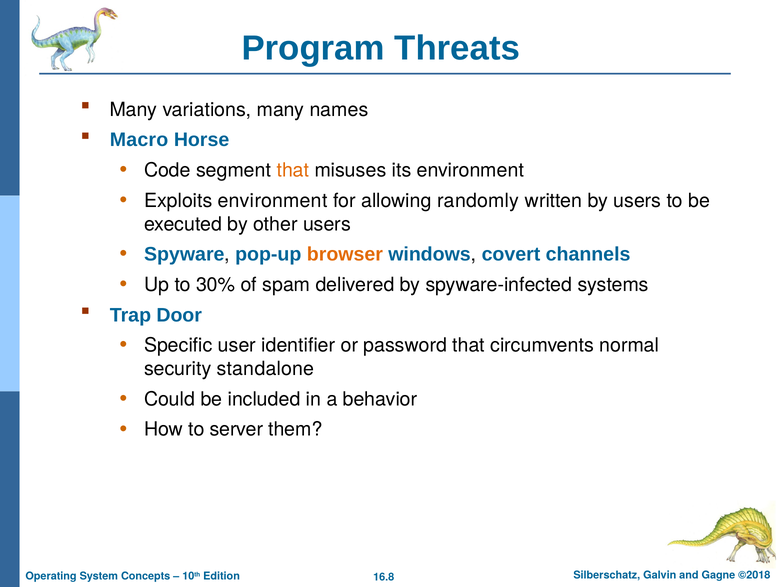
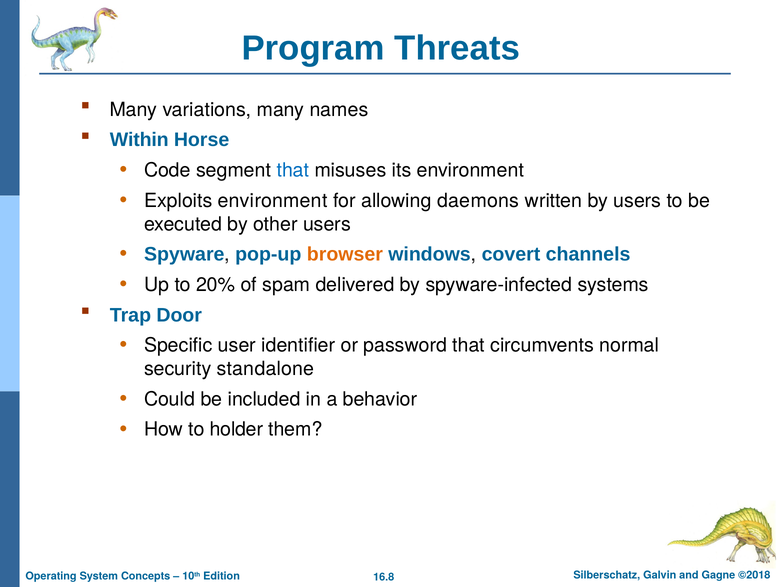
Macro: Macro -> Within (139, 140)
that colour: orange -> blue (293, 170)
randomly: randomly -> daemons (478, 201)
30%: 30% -> 20% (216, 285)
server: server -> holder (236, 430)
